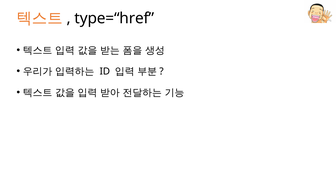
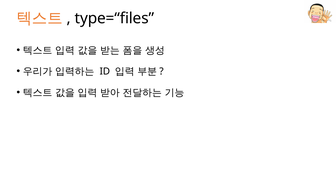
type=“href: type=“href -> type=“files (114, 18)
